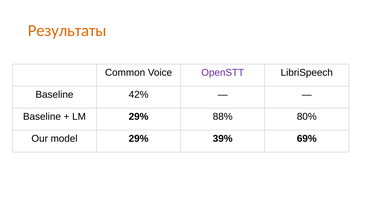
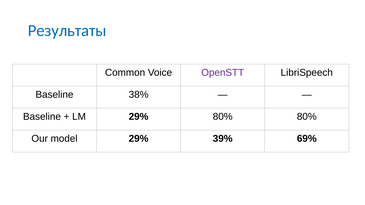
Результаты colour: orange -> blue (67, 31)
42%: 42% -> 38% (139, 95)
29% 88%: 88% -> 80% (223, 117)
